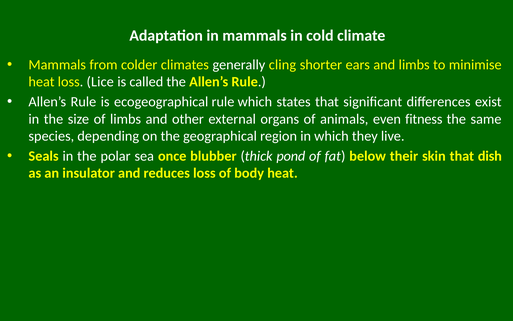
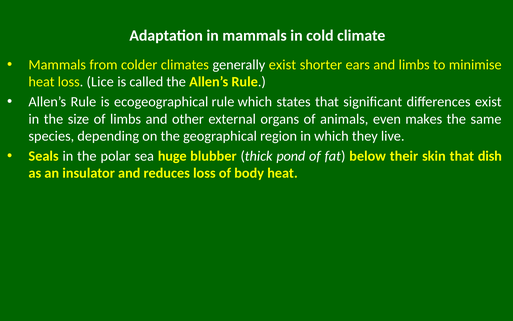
generally cling: cling -> exist (282, 65)
fitness: fitness -> makes (424, 119)
once: once -> huge (172, 156)
